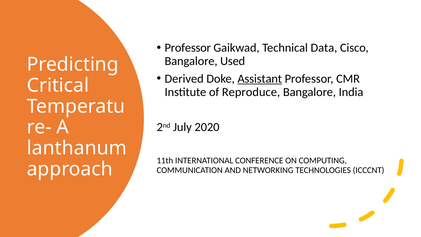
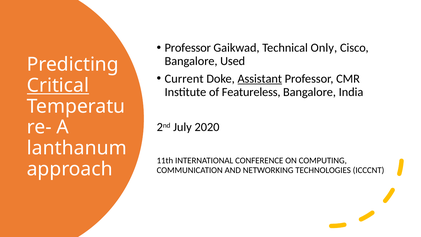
Data: Data -> Only (324, 48)
Derived: Derived -> Current (184, 79)
Critical underline: none -> present (58, 85)
Reproduce: Reproduce -> Featureless (251, 92)
